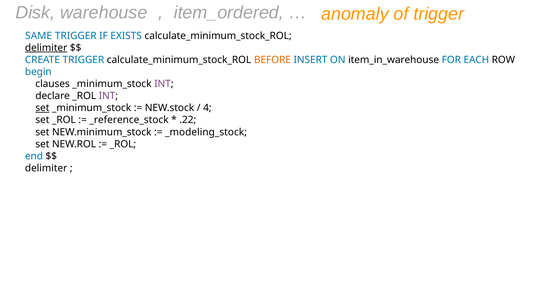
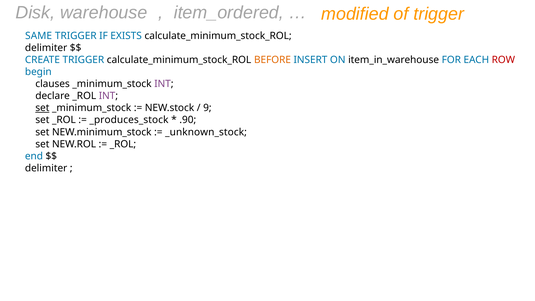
anomaly: anomaly -> modified (355, 14)
delimiter underline: present -> none (46, 48)
ROW colour: black -> red (503, 60)
4: 4 -> 9 (207, 108)
_reference_stock: _reference_stock -> _produces_stock (129, 120)
.22: .22 -> .90 (188, 120)
_modeling_stock: _modeling_stock -> _unknown_stock (206, 132)
